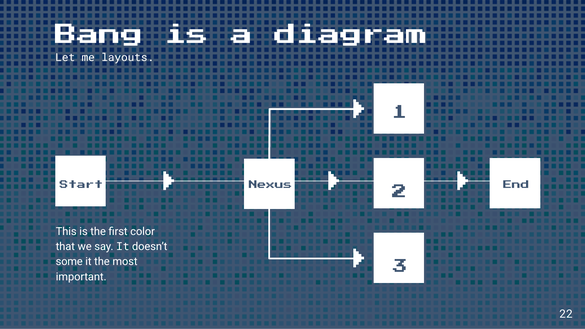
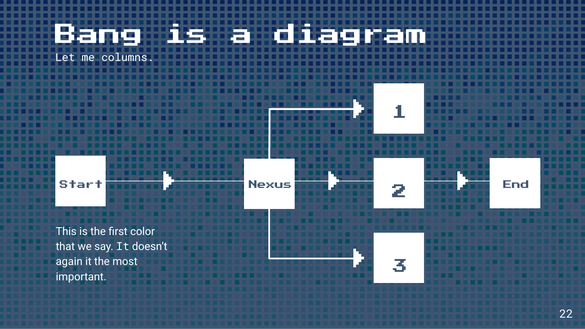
layouts: layouts -> columns (128, 57)
some: some -> again (69, 262)
